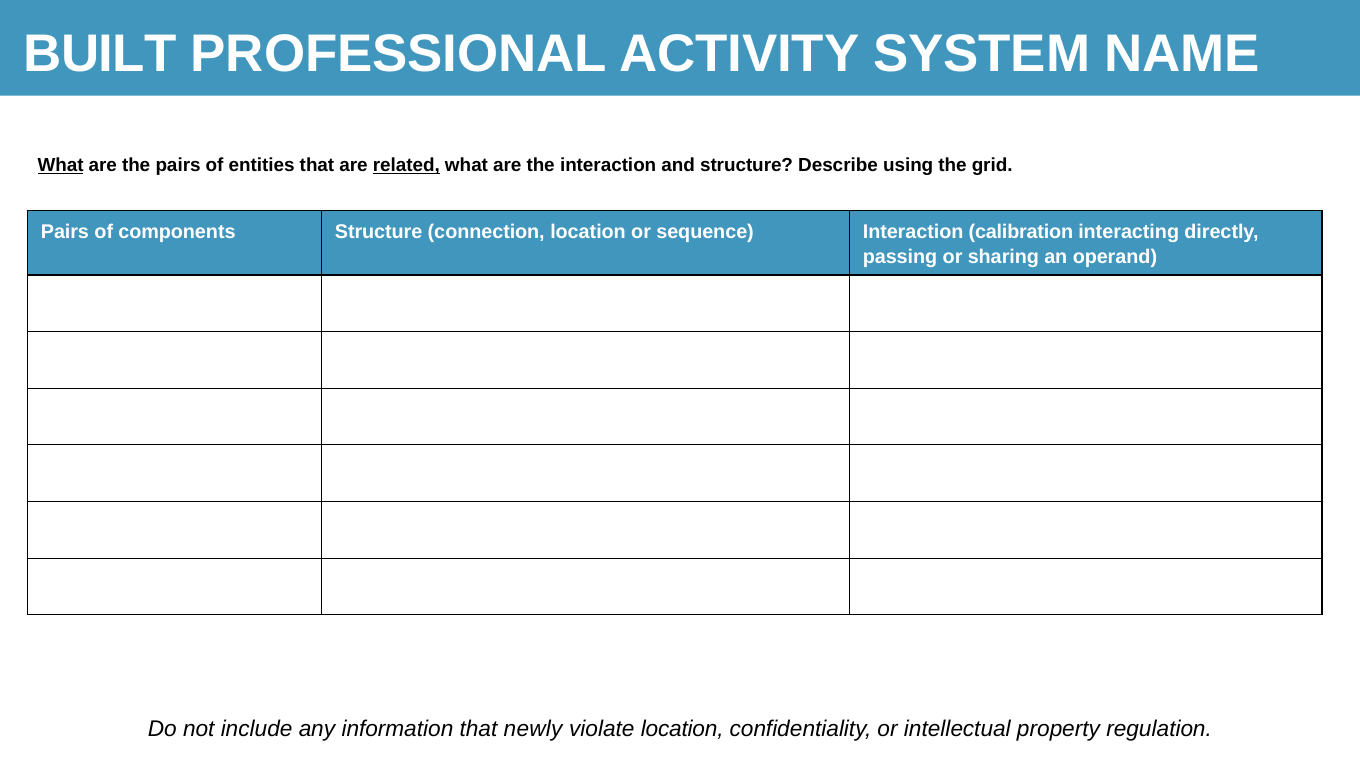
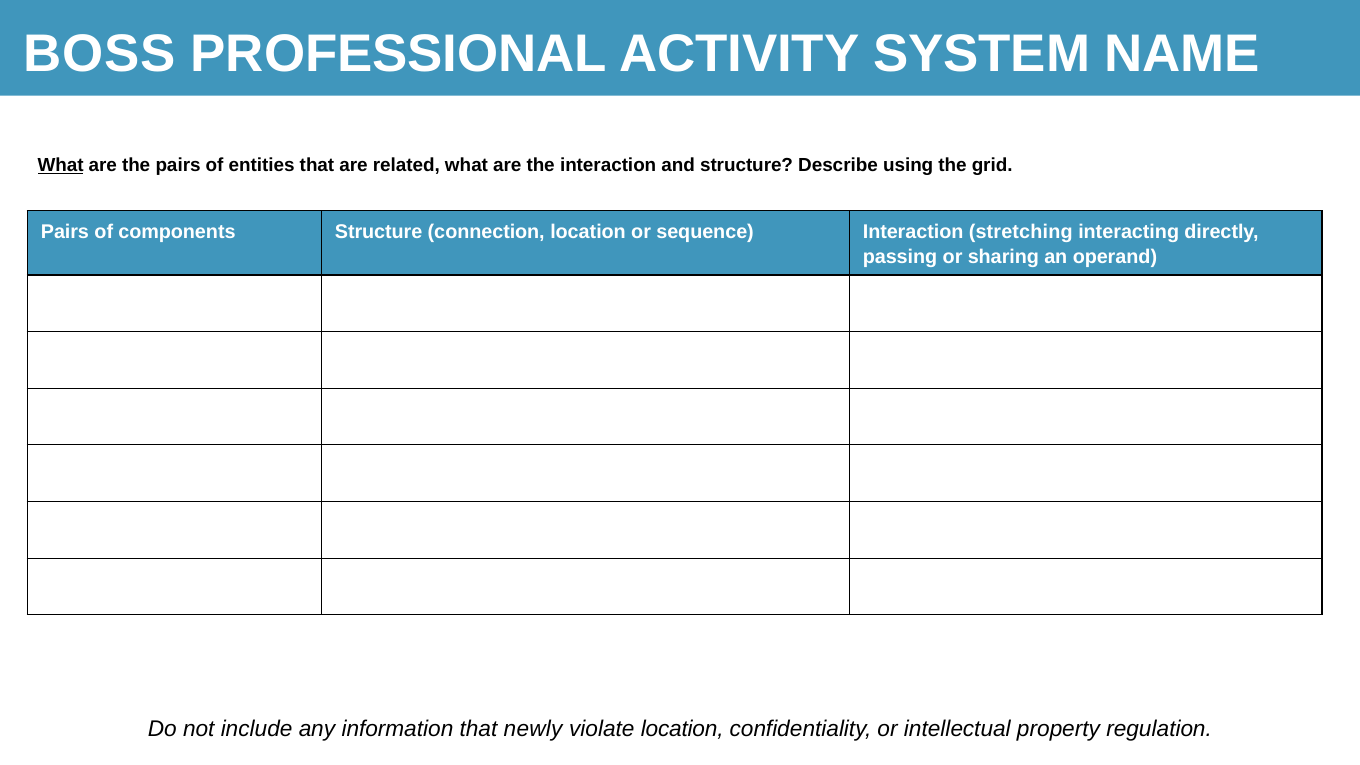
BUILT: BUILT -> BOSS (100, 54)
related underline: present -> none (406, 165)
calibration: calibration -> stretching (1021, 232)
